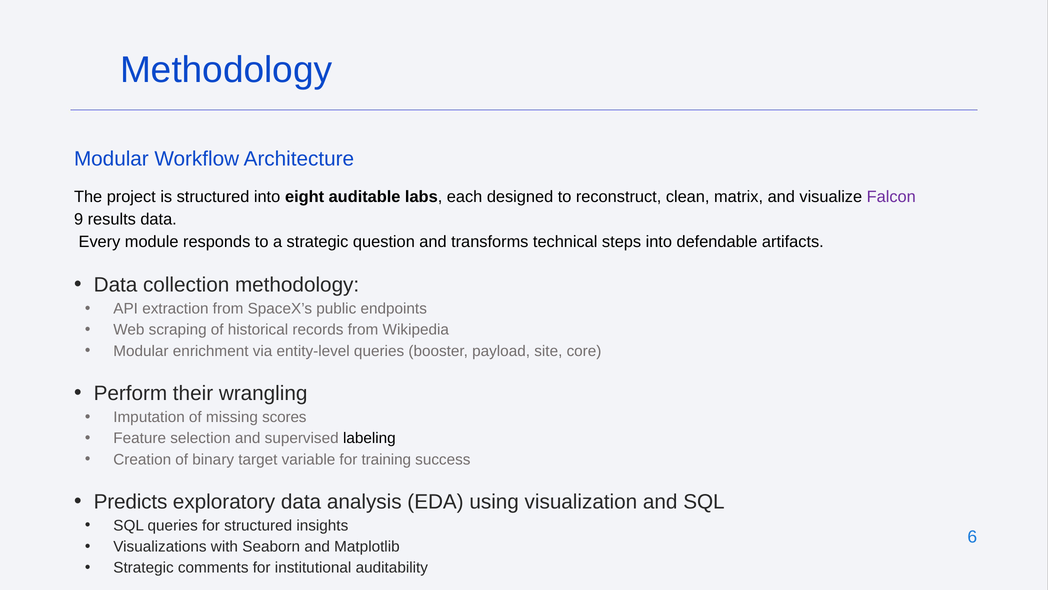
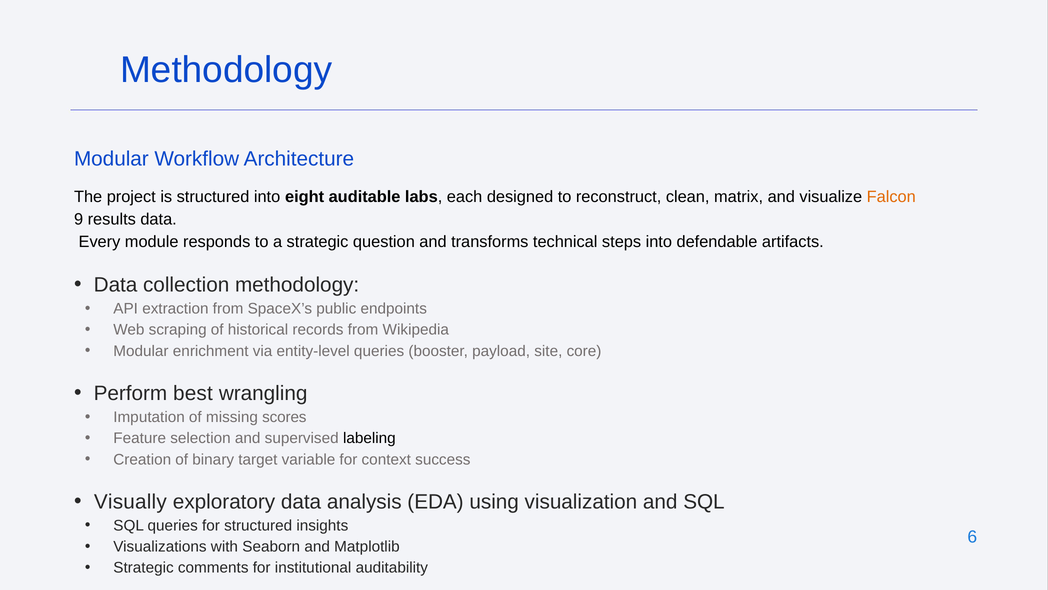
Falcon colour: purple -> orange (891, 197)
their: their -> best (193, 393)
training: training -> context (386, 459)
Predicts: Predicts -> Visually (130, 501)
